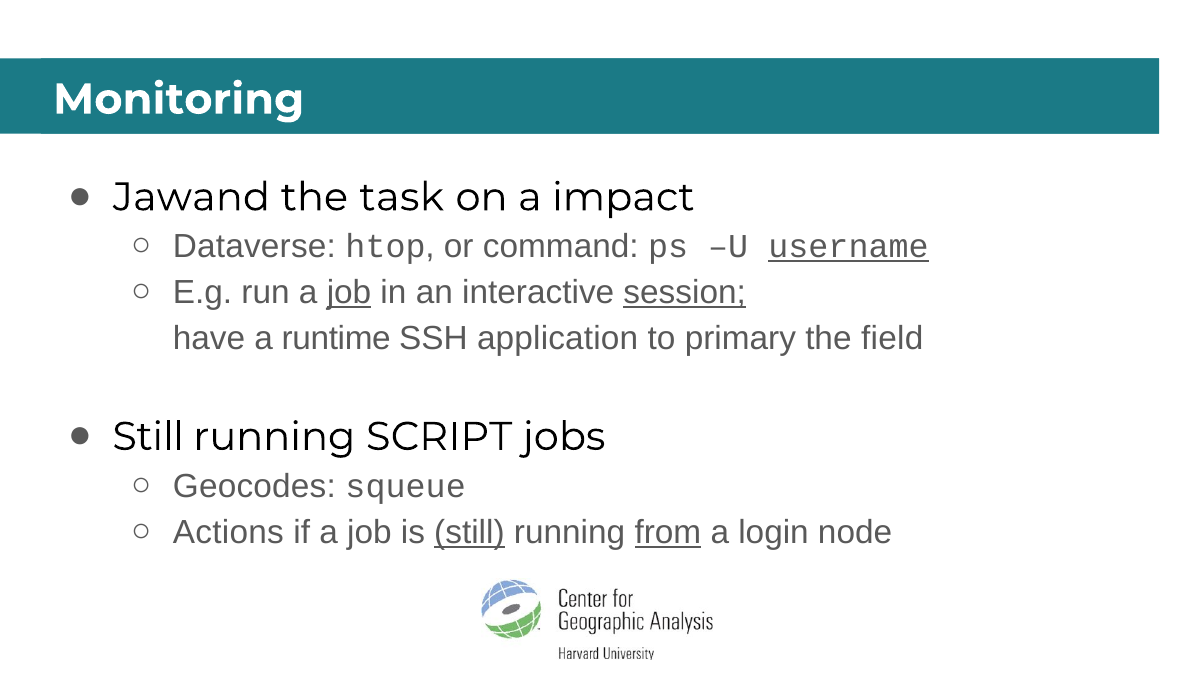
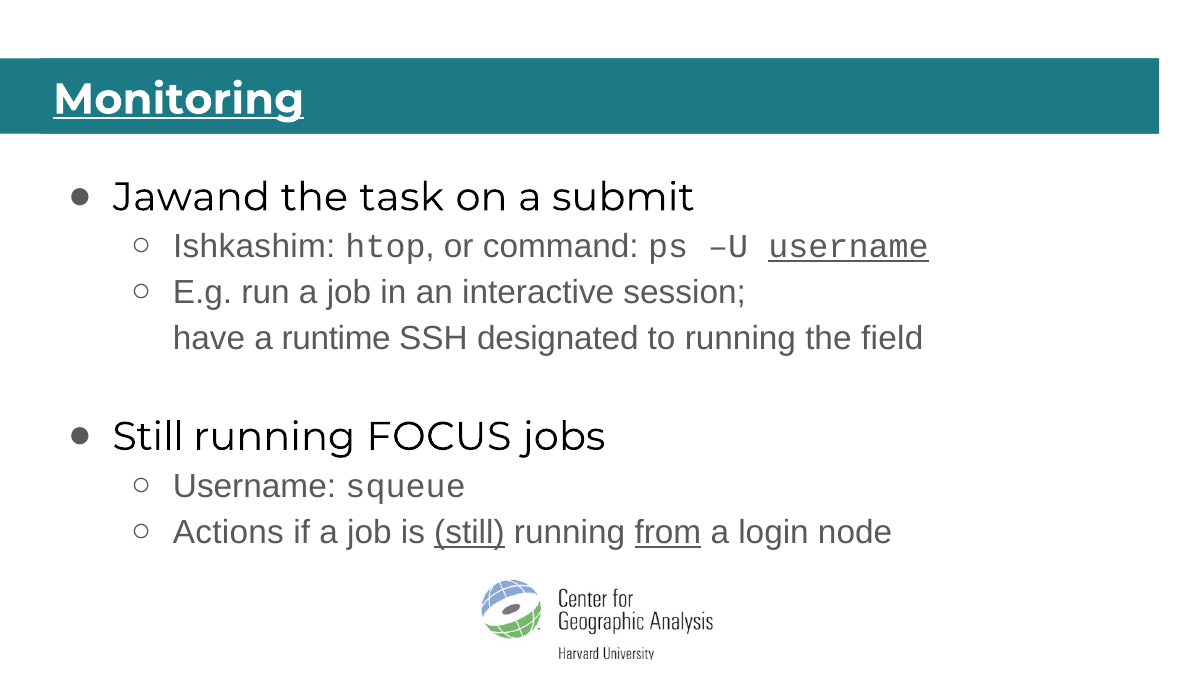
Monitoring underline: none -> present (179, 99)
impact: impact -> submit (623, 197)
Dataverse: Dataverse -> Ishkashim (254, 247)
job underline: present -> none (349, 293)
session underline: present -> none (685, 293)
application: application -> designated (558, 339)
to primary: primary -> running (740, 339)
SCRIPT: SCRIPT -> FOCUS (439, 437)
Geocodes: Geocodes -> Username (254, 486)
